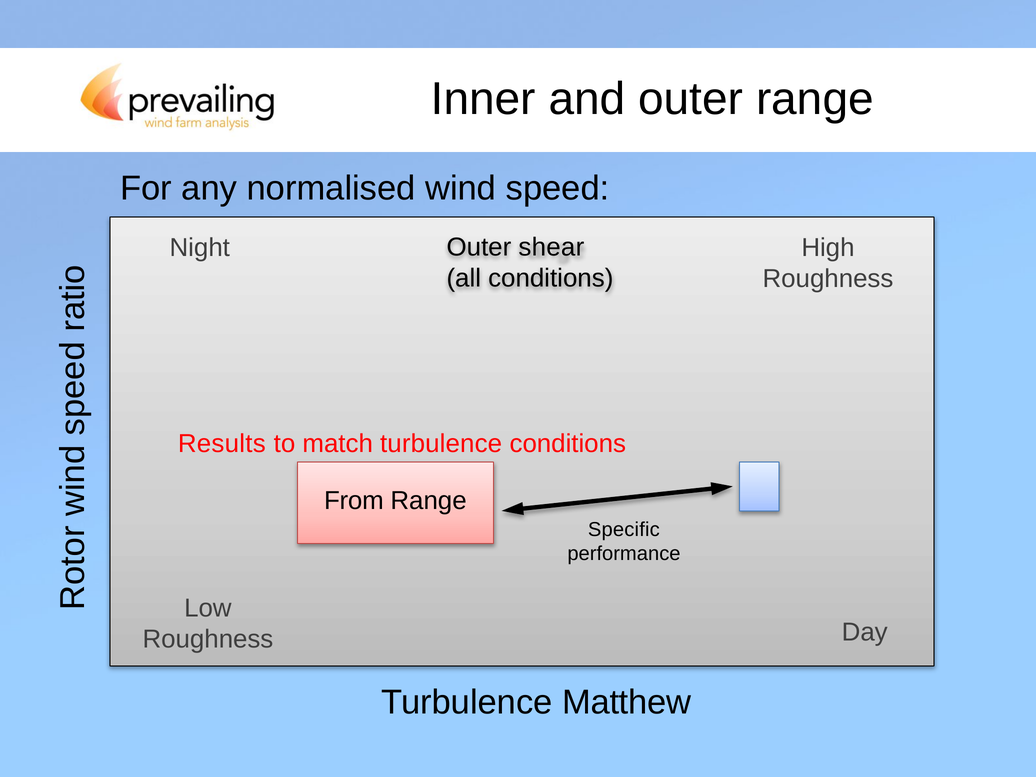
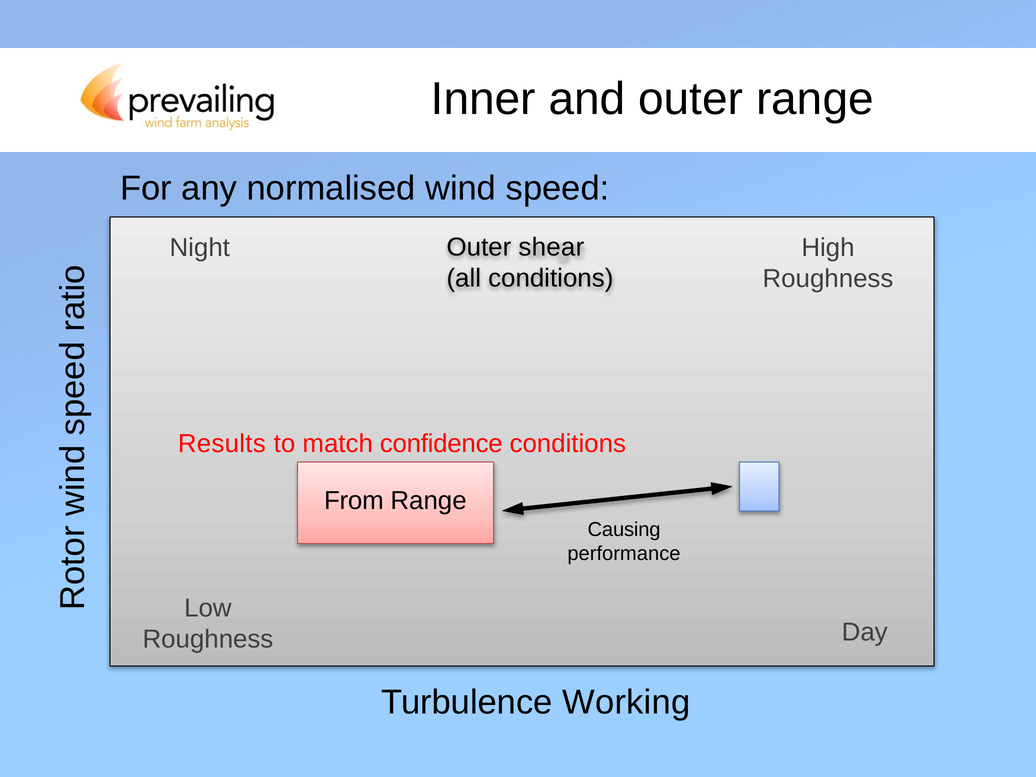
match turbulence: turbulence -> confidence (441, 444)
Specific: Specific -> Causing (624, 529)
Matthew: Matthew -> Working (626, 702)
